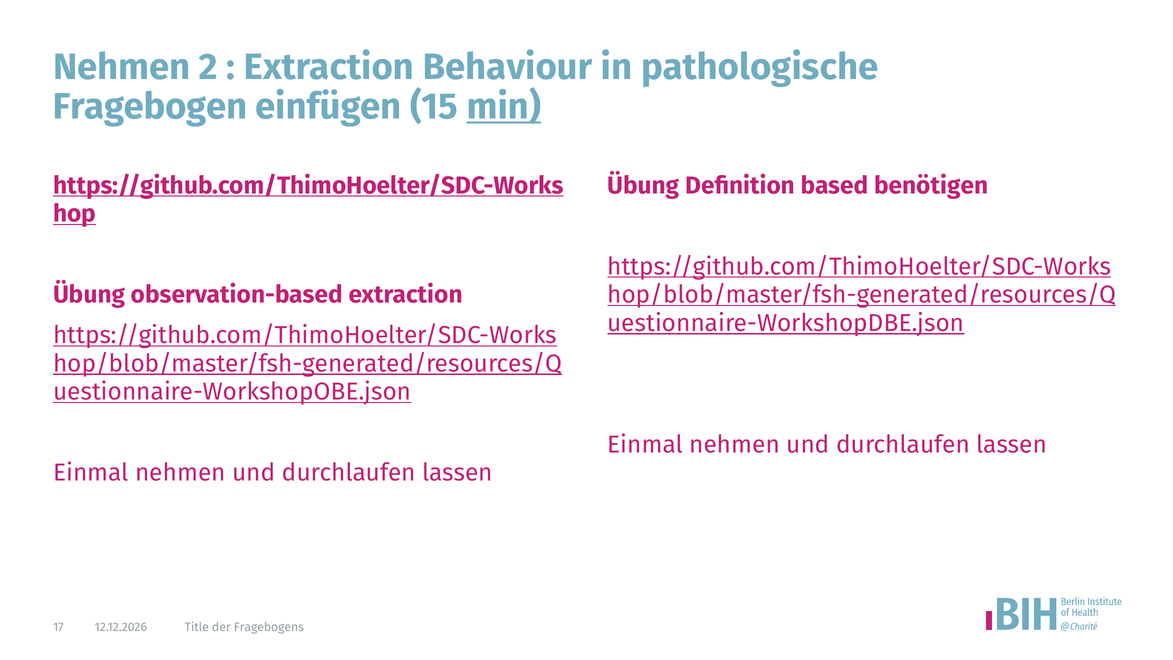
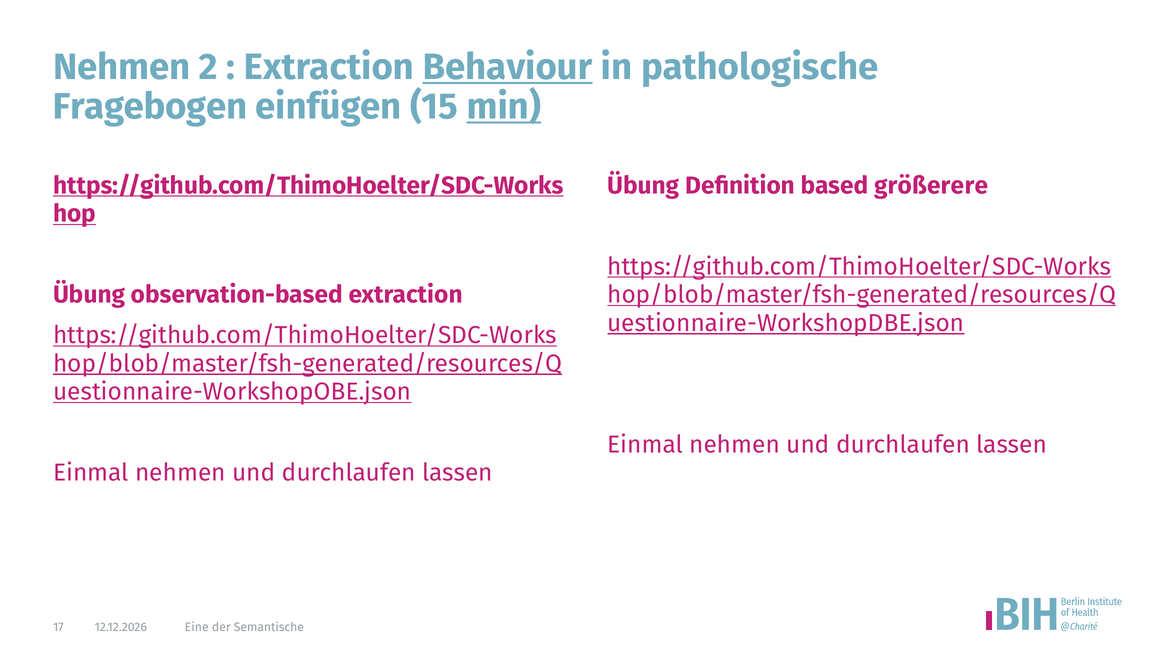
Behaviour underline: none -> present (508, 67)
benötigen: benötigen -> größerere (931, 186)
Title: Title -> Eine (197, 627)
Fragebogens: Fragebogens -> Semantische (269, 627)
